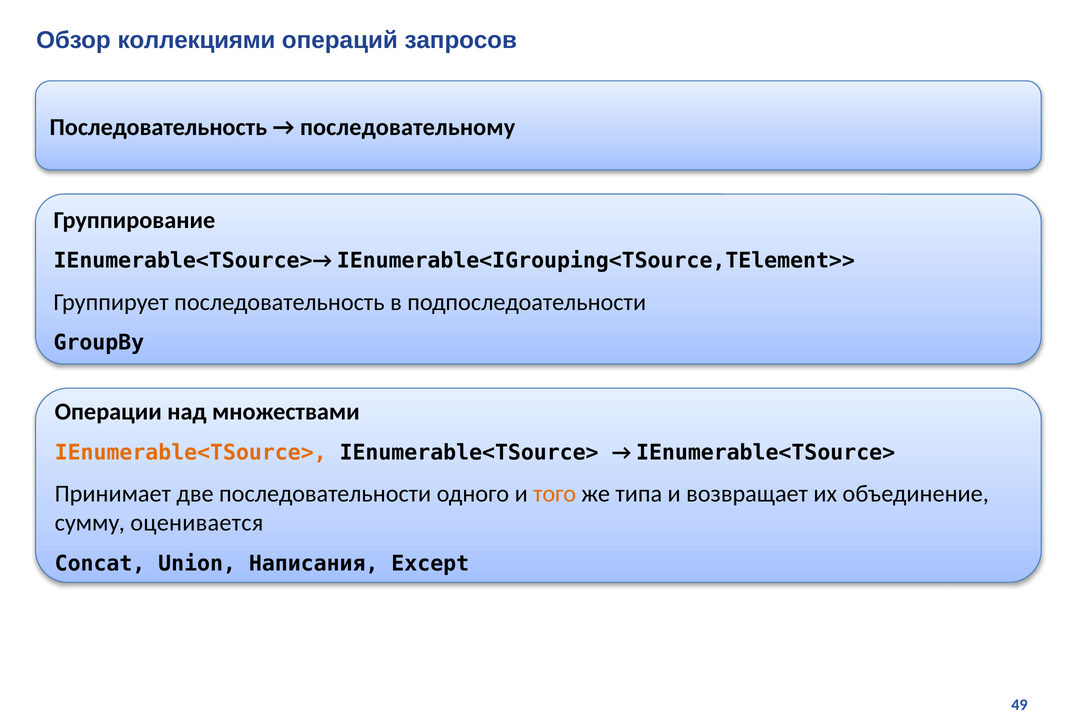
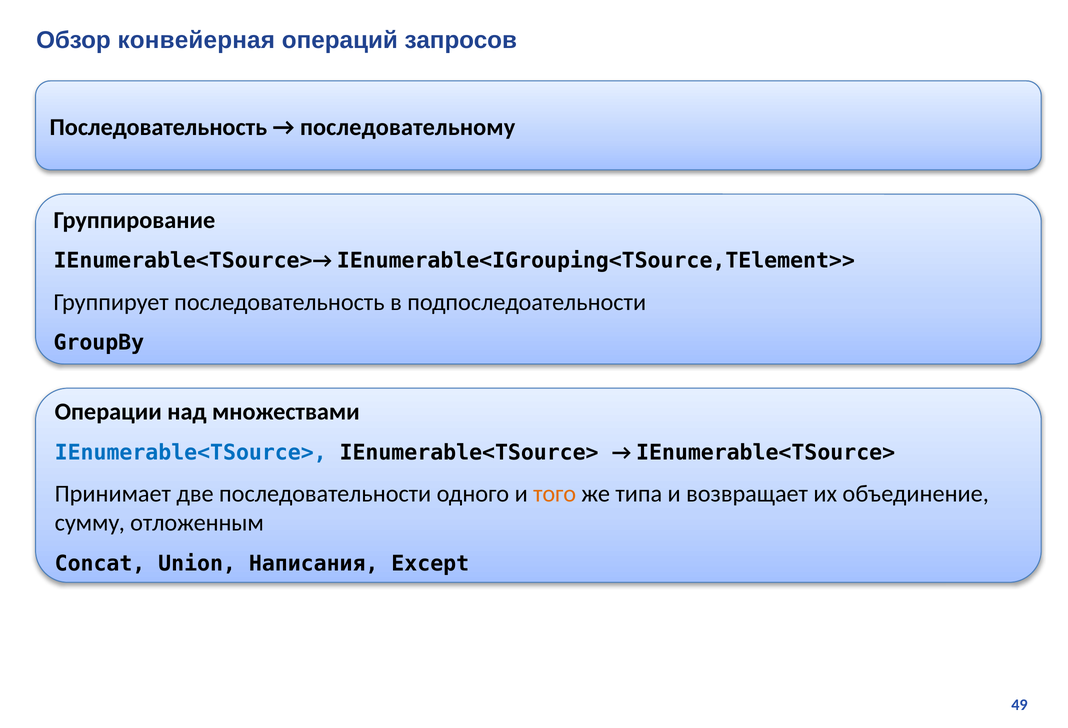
коллекциями: коллекциями -> конвейерная (196, 40)
IEnumerable<TSource> colour: orange -> blue (191, 453)
оценивается: оценивается -> отложенным (197, 523)
